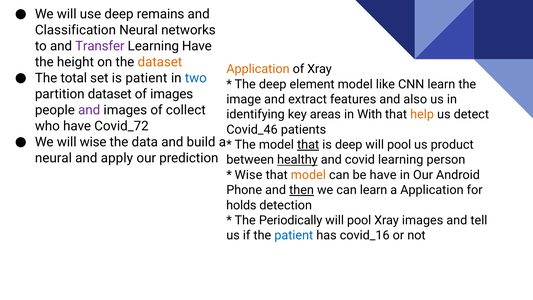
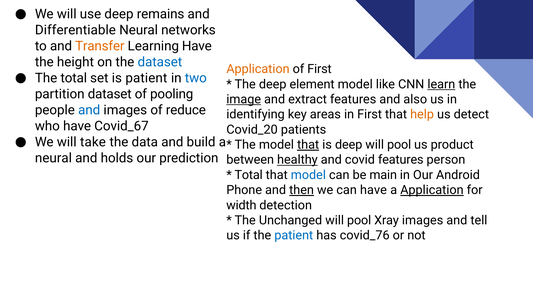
Classification: Classification -> Differentiable (75, 30)
Transfer colour: purple -> orange (100, 46)
dataset colour: orange -> blue (160, 62)
of Xray: Xray -> First (319, 69)
learn underline: none -> present (441, 84)
of images: images -> pooling (172, 94)
image underline: none -> present (244, 99)
and colour: purple -> blue (89, 110)
collect: collect -> reduce (186, 110)
in With: With -> First (370, 114)
Covid_72: Covid_72 -> Covid_67 (121, 126)
Covid_46: Covid_46 -> Covid_20 (252, 130)
will wise: wise -> take (93, 142)
apply: apply -> holds (117, 158)
covid learning: learning -> features (401, 160)
Wise: Wise -> Total (249, 175)
model colour: orange -> blue (308, 175)
be have: have -> main (383, 175)
can learn: learn -> have (373, 190)
Application underline: none -> present (432, 190)
holds: holds -> width (241, 205)
Periodically: Periodically -> Unchanged (291, 220)
covid_16: covid_16 -> covid_76 (365, 235)
